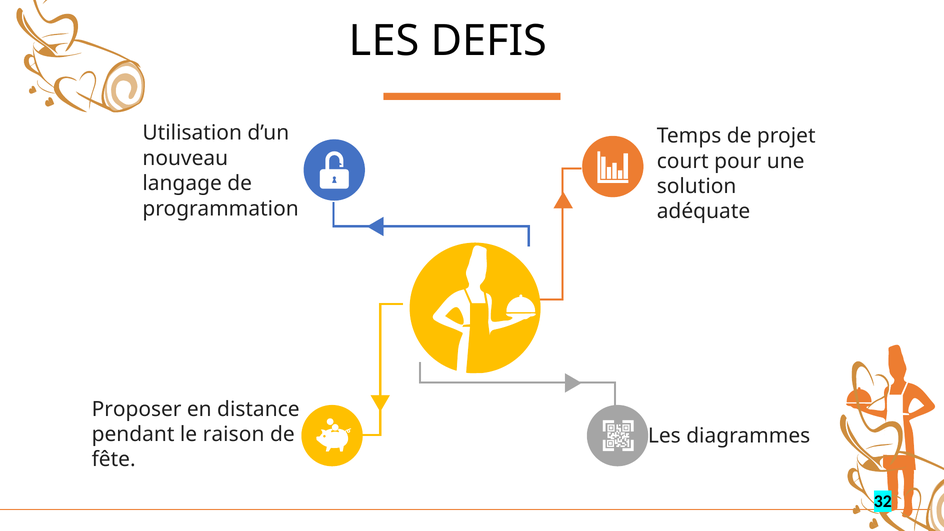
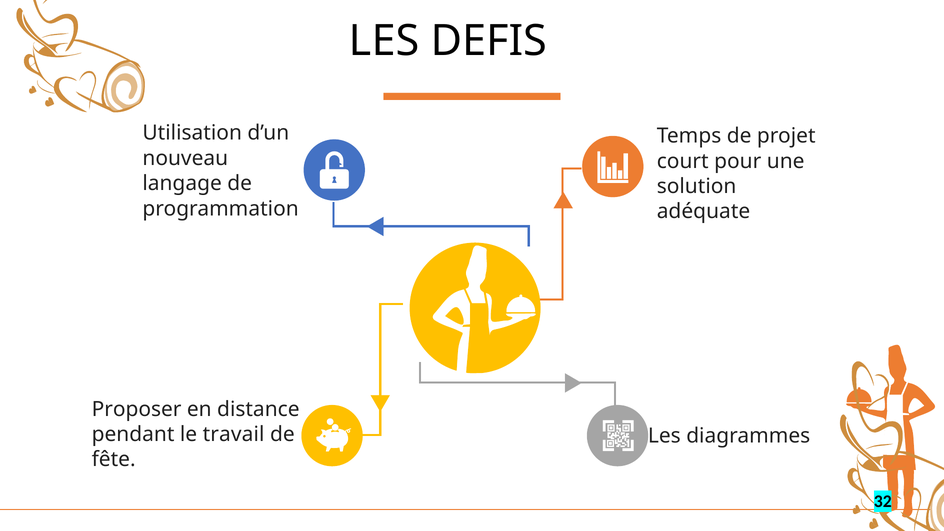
raison: raison -> travail (234, 434)
